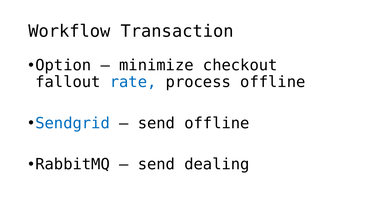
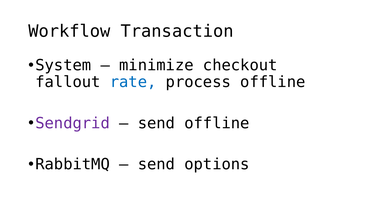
Option: Option -> System (63, 65)
Sendgrid colour: blue -> purple (73, 123)
dealing: dealing -> options (217, 164)
